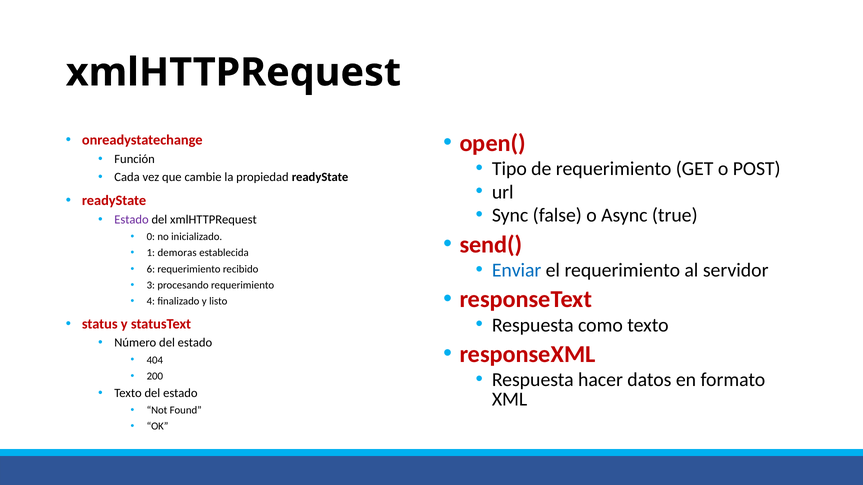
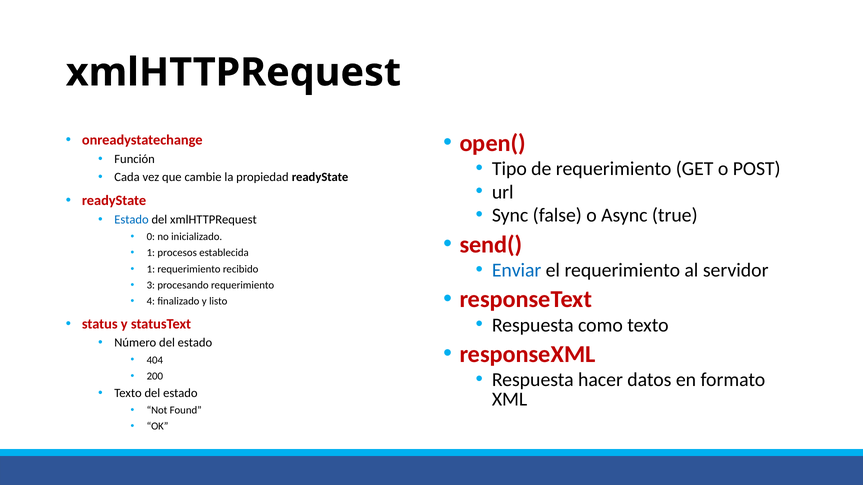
Estado colour: purple -> blue (131, 220)
demoras: demoras -> procesos (177, 253)
6: 6 -> 1 (151, 269)
